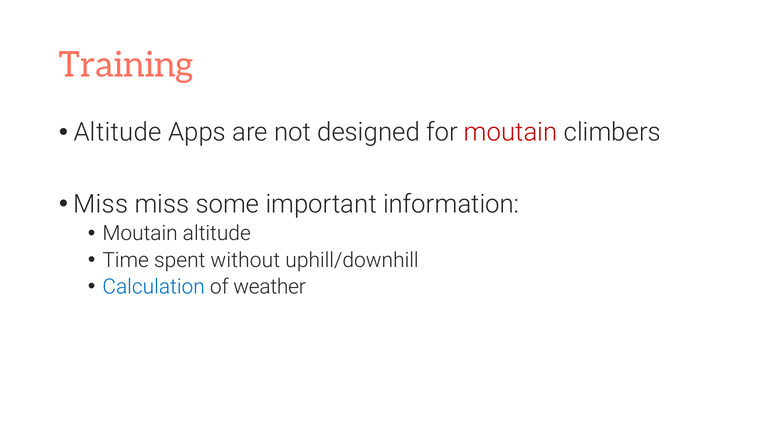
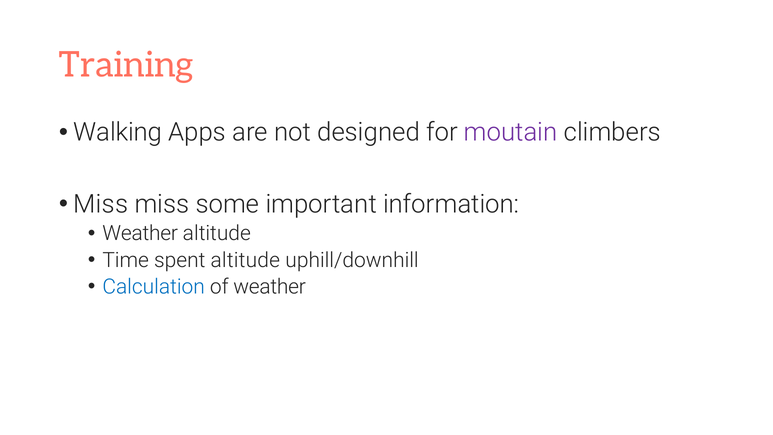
Altitude: Altitude -> Walking (118, 132)
moutain colour: red -> purple (511, 132)
Moutain: Moutain -> Weather (140, 233)
spent without: without -> altitude (245, 260)
